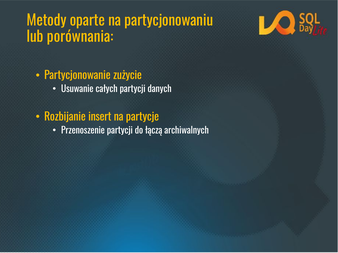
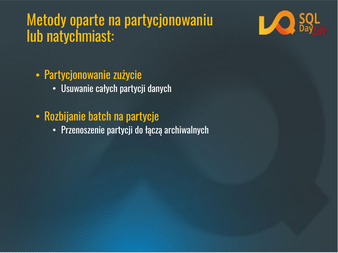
porównania: porównania -> natychmiast (80, 37)
insert: insert -> batch (100, 117)
